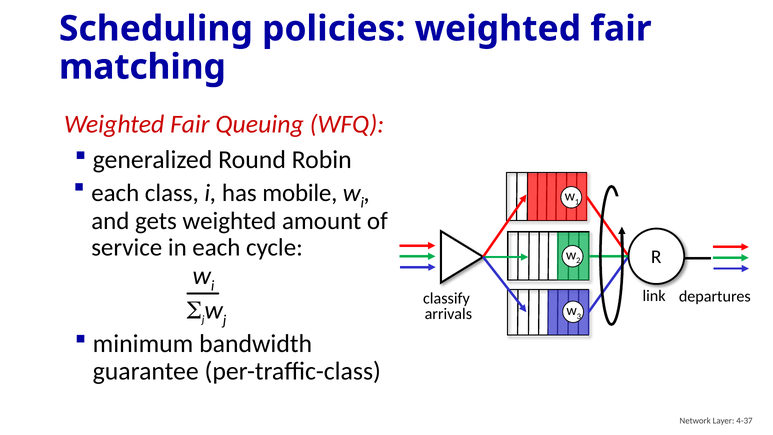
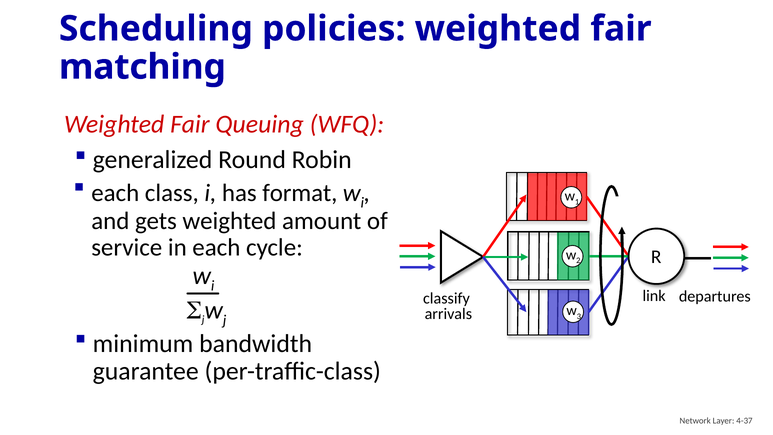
mobile: mobile -> format (300, 193)
